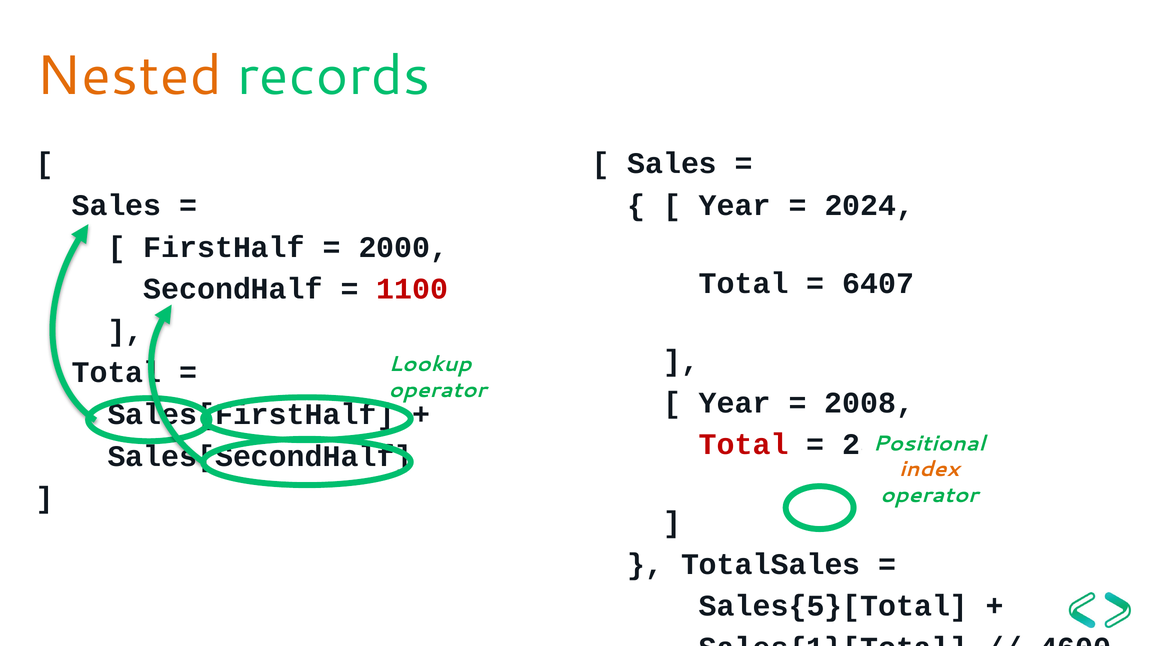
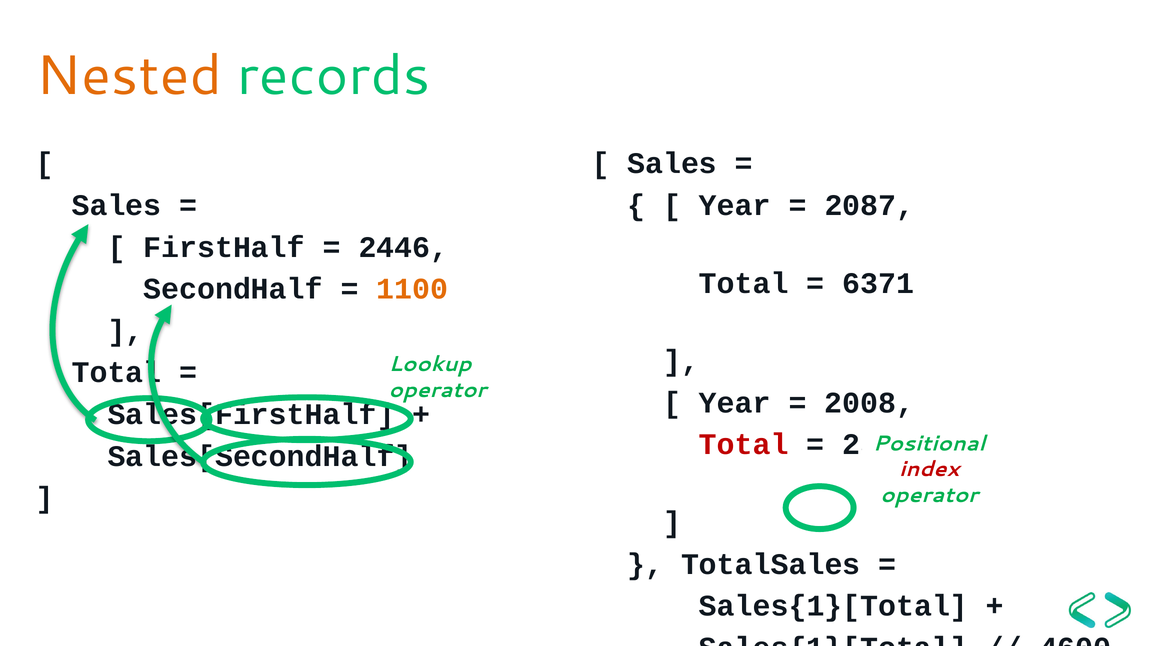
2024: 2024 -> 2087 (869, 206)
2000: 2000 -> 2446 (403, 247)
6407: 6407 -> 6371 (878, 283)
1100 colour: red -> orange (412, 289)
index colour: orange -> red (929, 469)
Sales{5}[Total: Sales{5}[Total -> Sales{1}[Total (833, 606)
